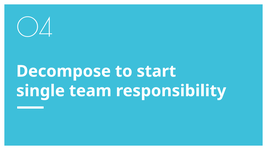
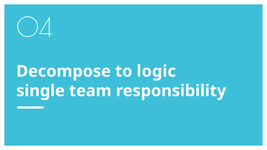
start: start -> logic (156, 71)
